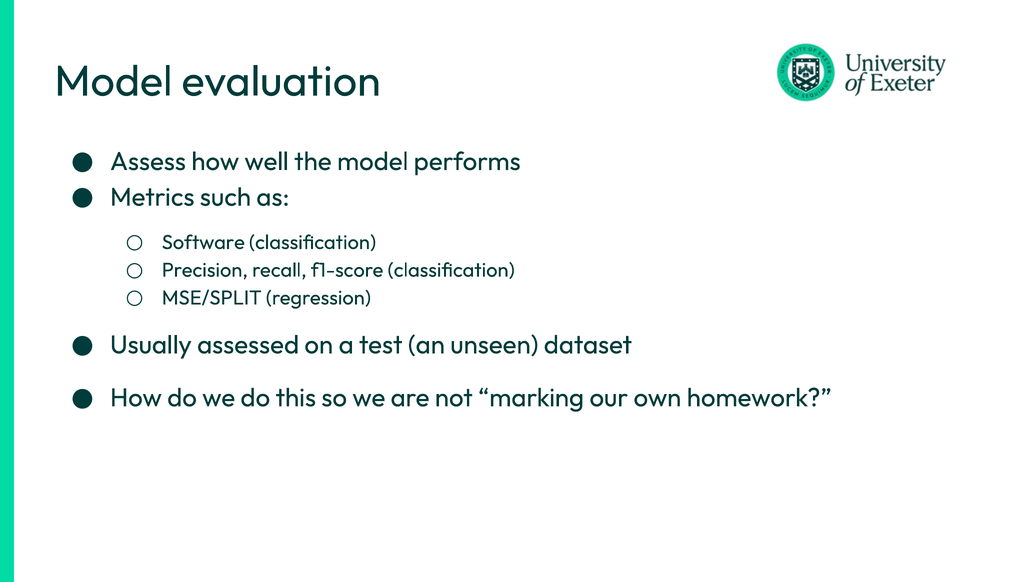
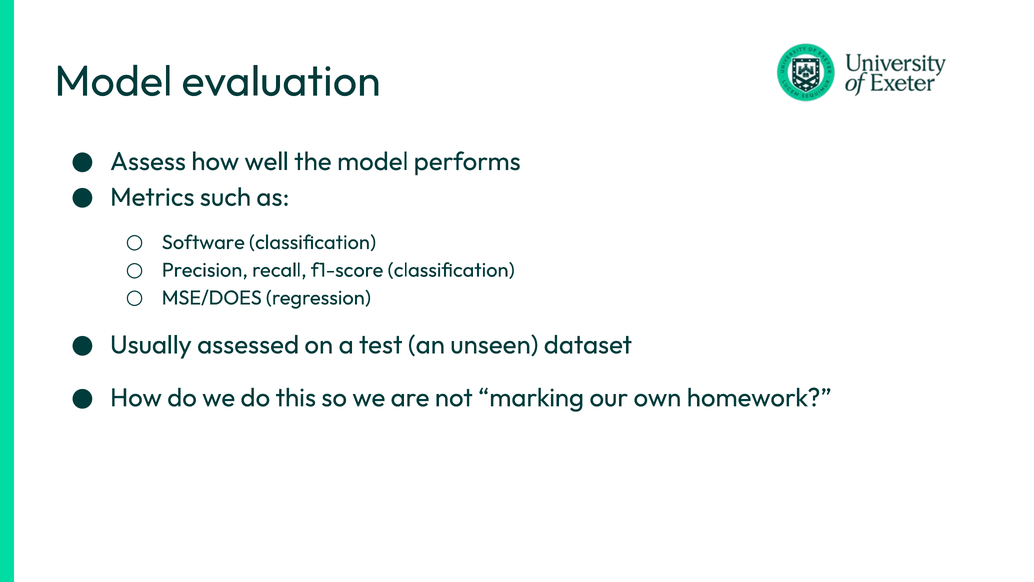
MSE/SPLIT: MSE/SPLIT -> MSE/DOES (212, 298)
